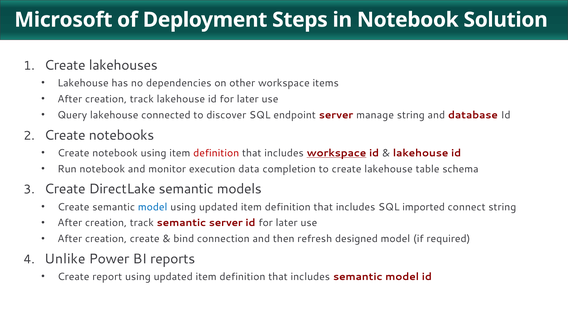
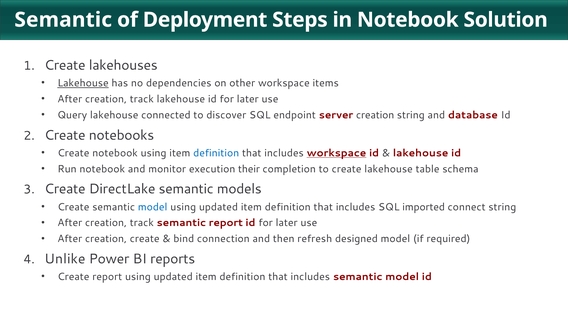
Microsoft: Microsoft -> Semantic (63, 20)
Lakehouse underline: none -> present (83, 83)
server manage: manage -> creation (375, 115)
definition colour: red -> blue (216, 153)
data: data -> their (249, 169)
semantic server: server -> report (226, 223)
